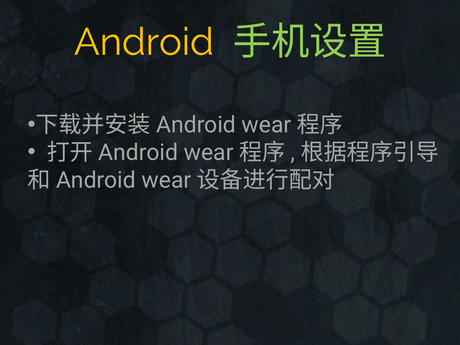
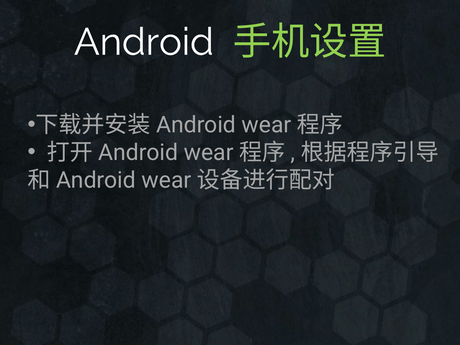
Android colour: yellow -> white (144, 42)
